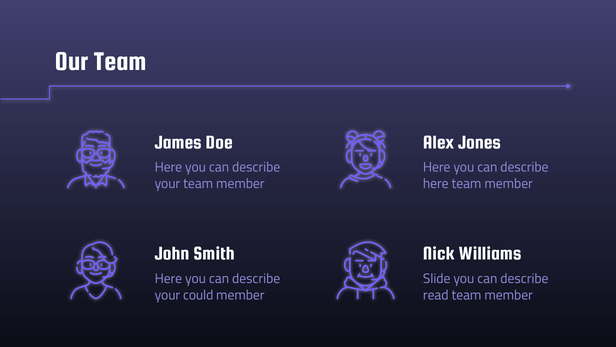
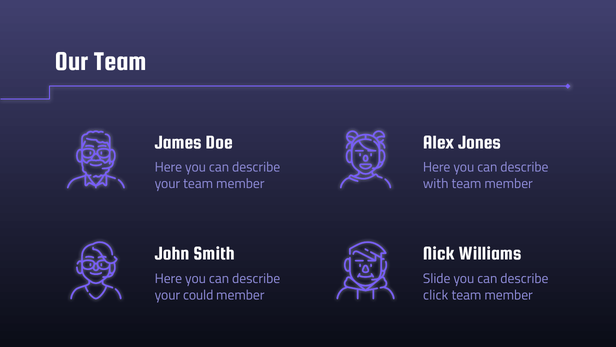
here: here -> with (436, 184)
read: read -> click (436, 295)
